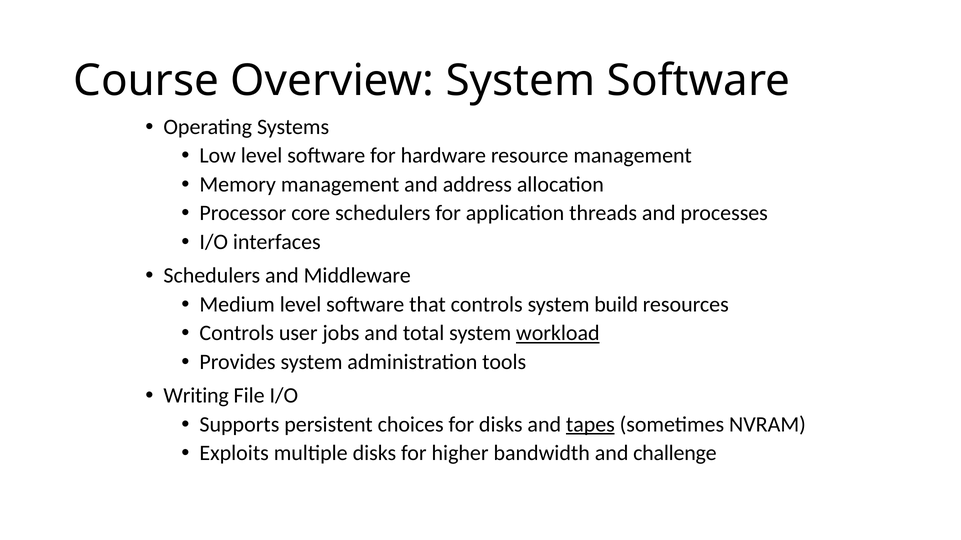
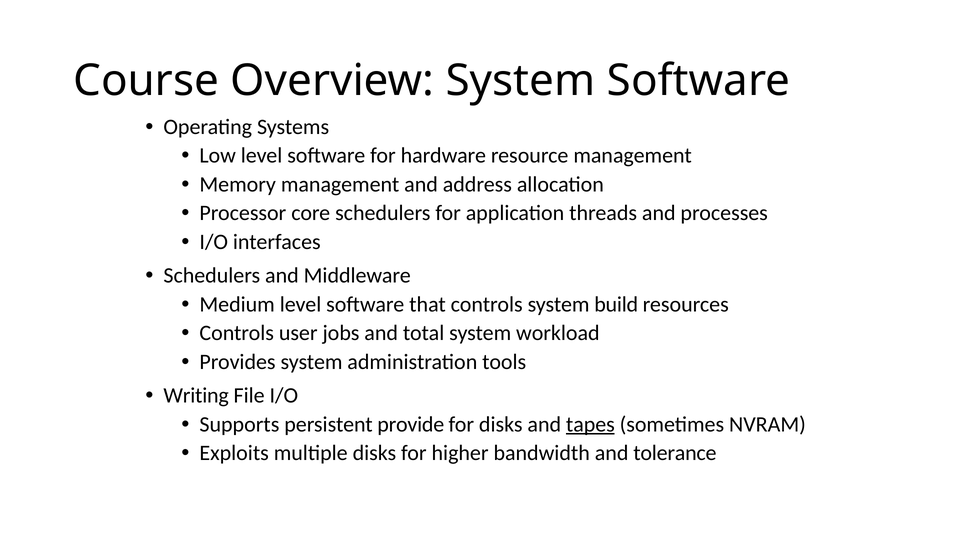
workload underline: present -> none (558, 334)
choices: choices -> provide (411, 425)
challenge: challenge -> tolerance (675, 454)
